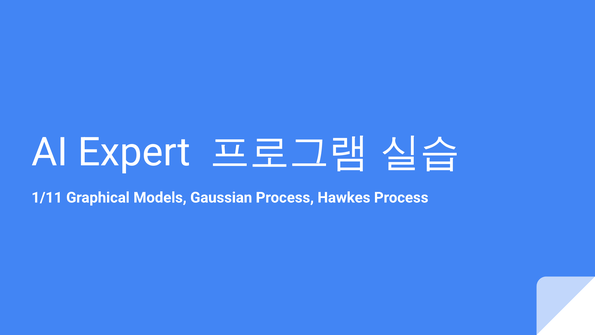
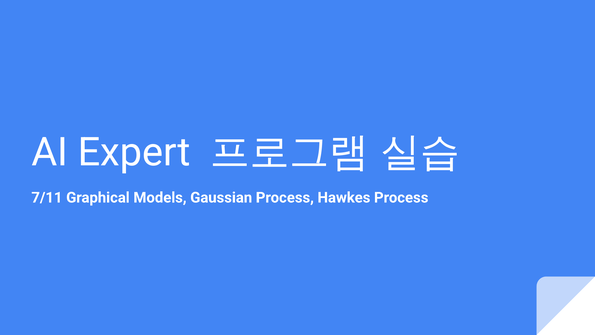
1/11: 1/11 -> 7/11 (47, 197)
